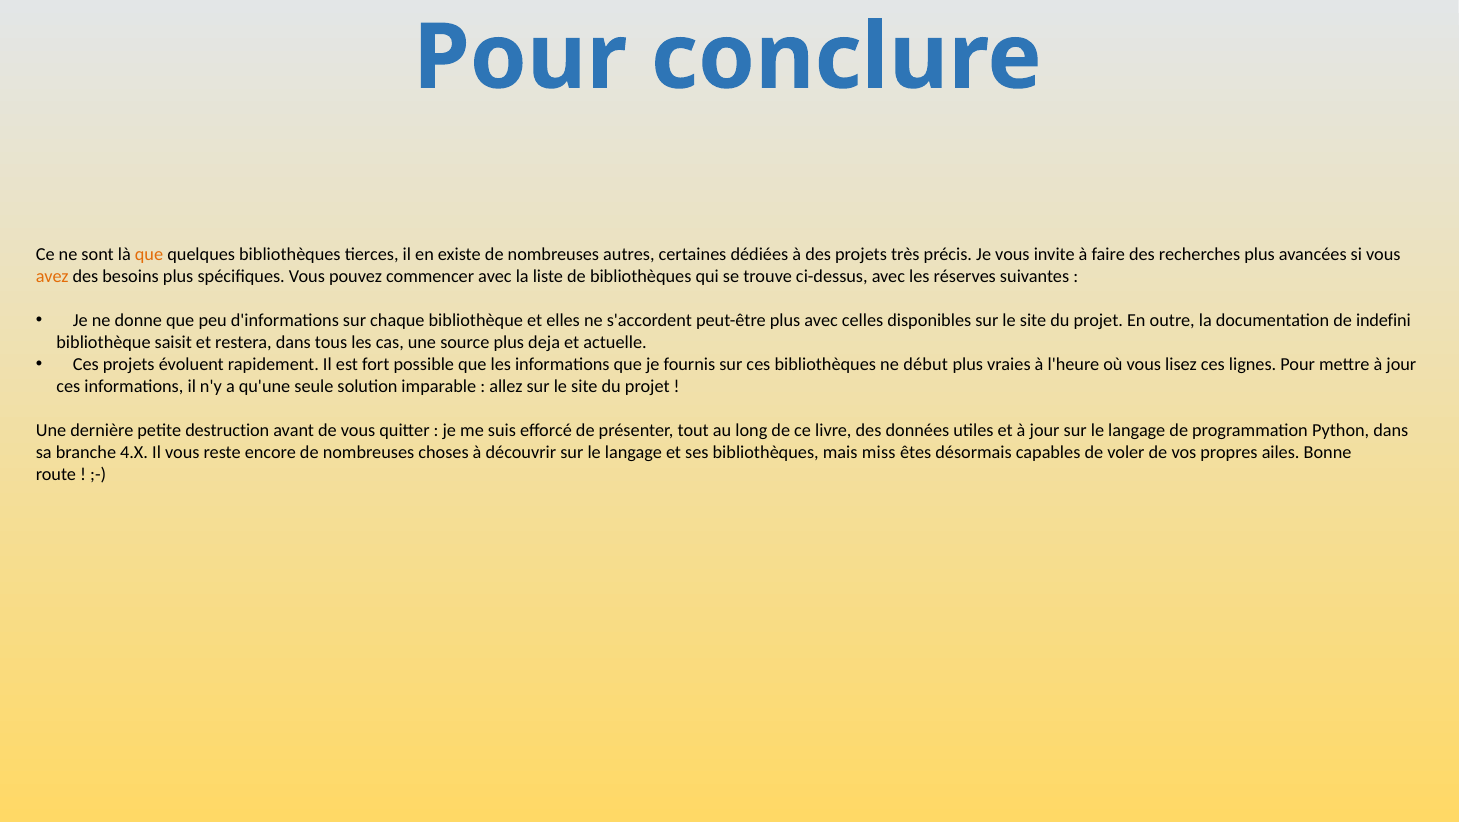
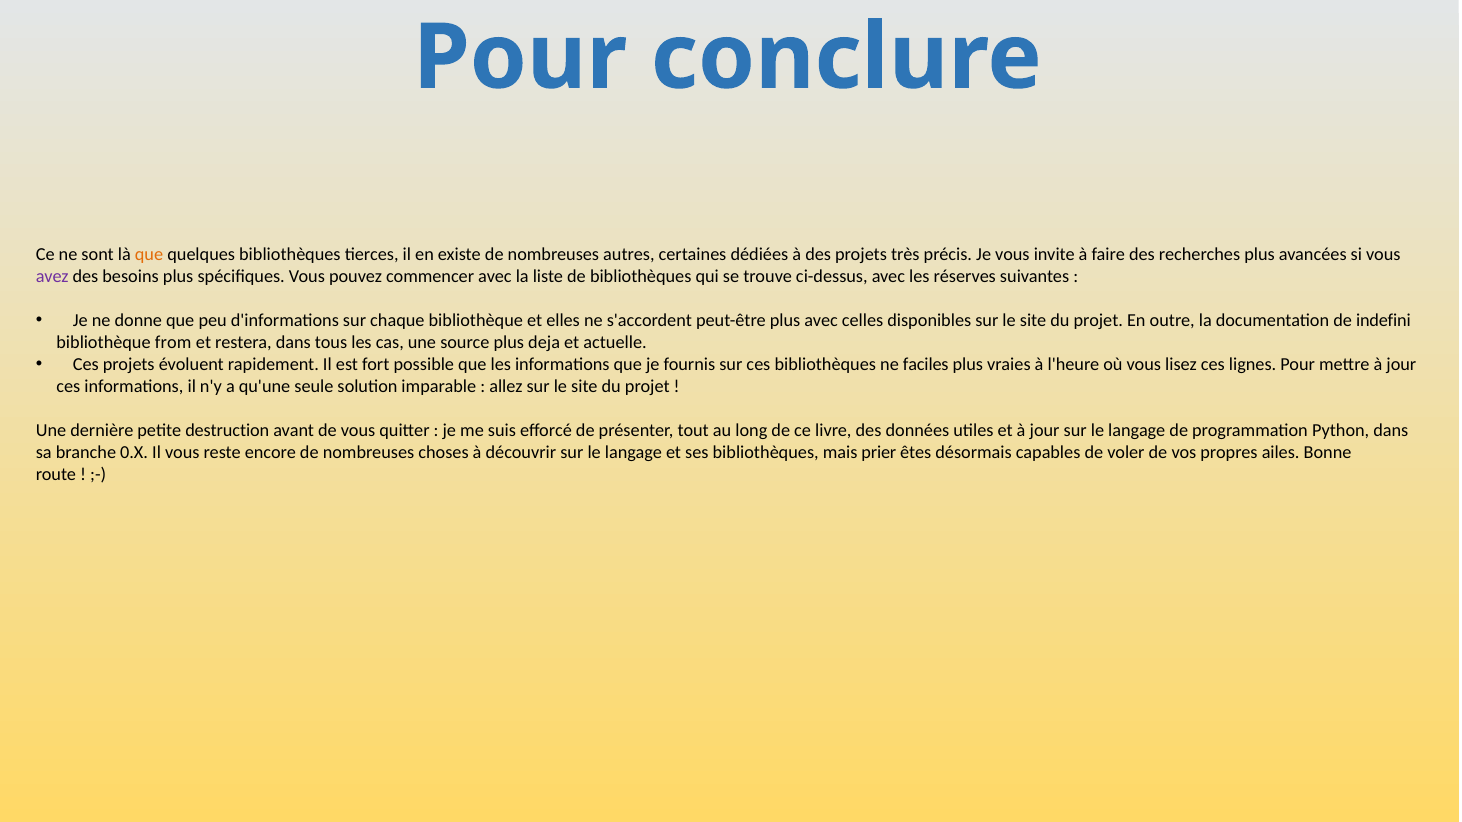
avez colour: orange -> purple (52, 277)
saisit: saisit -> from (173, 343)
début: début -> faciles (926, 365)
4.X: 4.X -> 0.X (134, 452)
miss: miss -> prier (879, 452)
